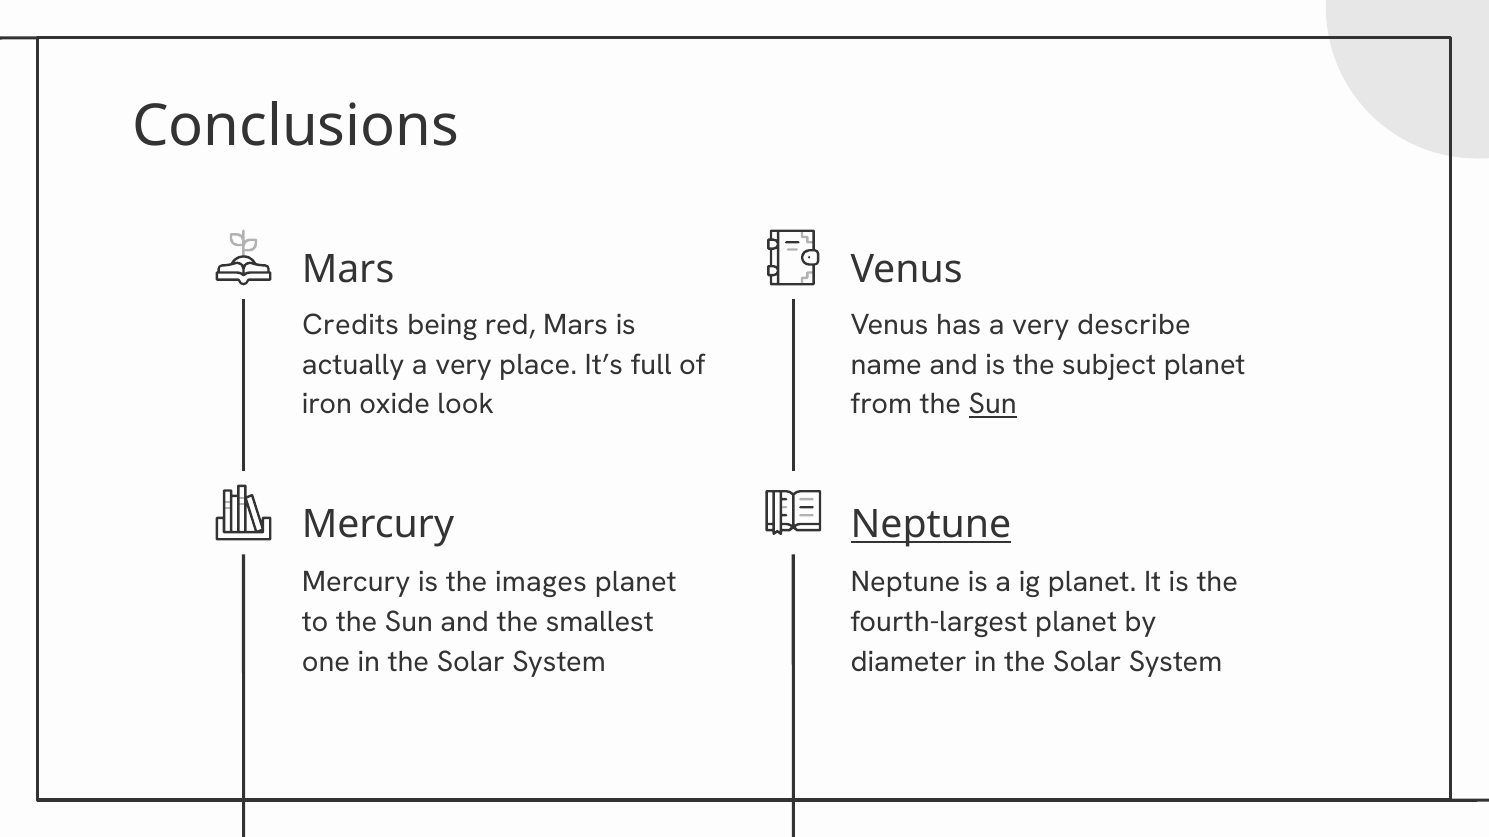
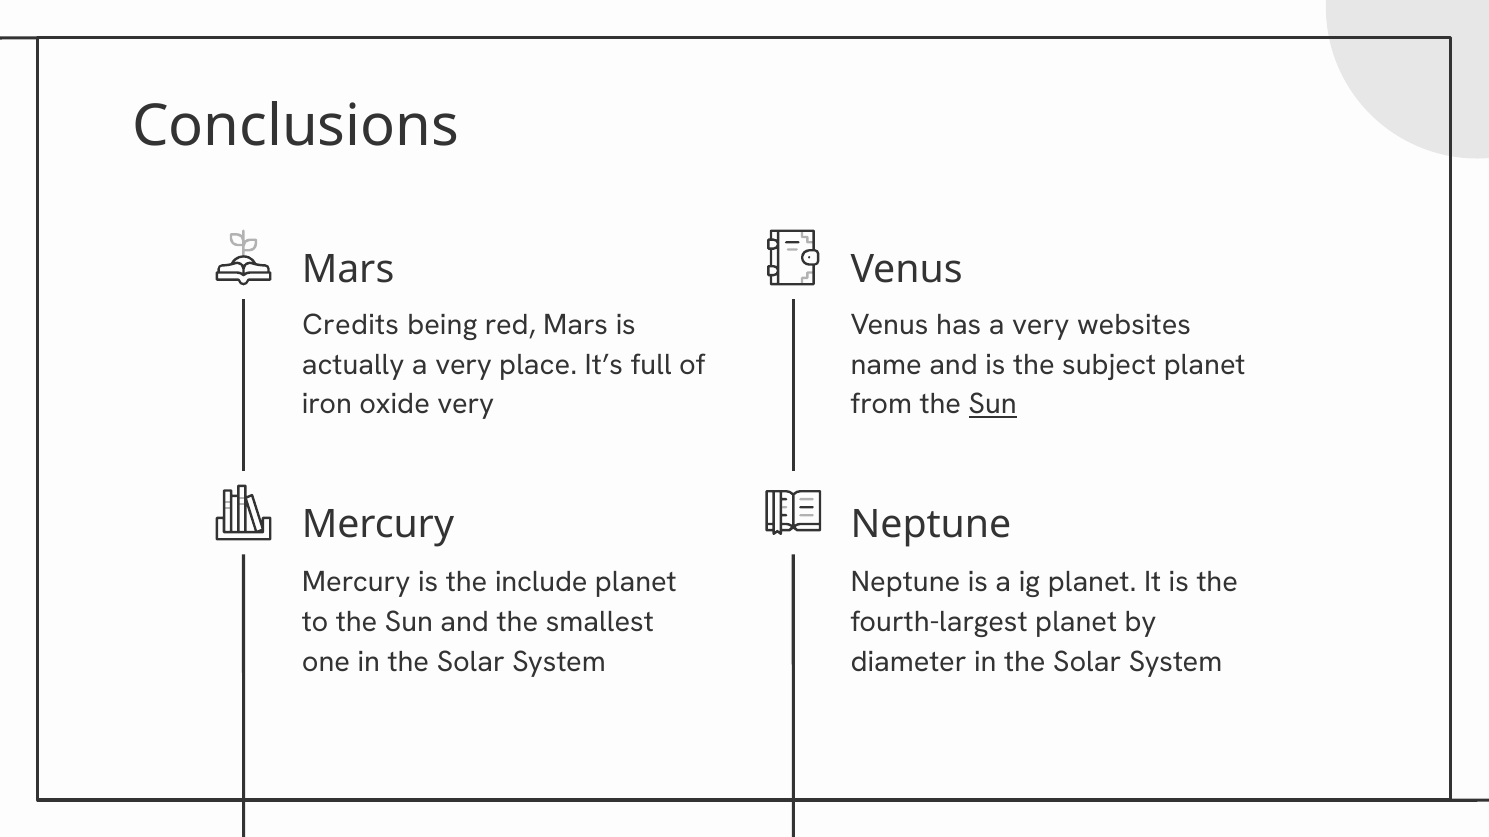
describe: describe -> websites (1134, 325)
oxide look: look -> very (466, 405)
Neptune underline: present -> none (931, 525)
images: images -> include (541, 583)
